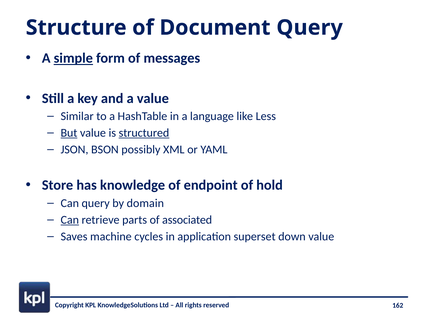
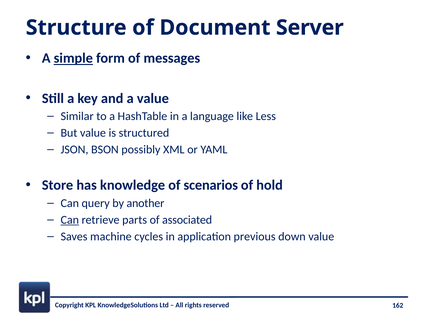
Document Query: Query -> Server (310, 28)
But underline: present -> none (69, 133)
structured underline: present -> none (144, 133)
endpoint: endpoint -> scenarios (211, 185)
domain: domain -> another (145, 203)
superset: superset -> previous (255, 236)
